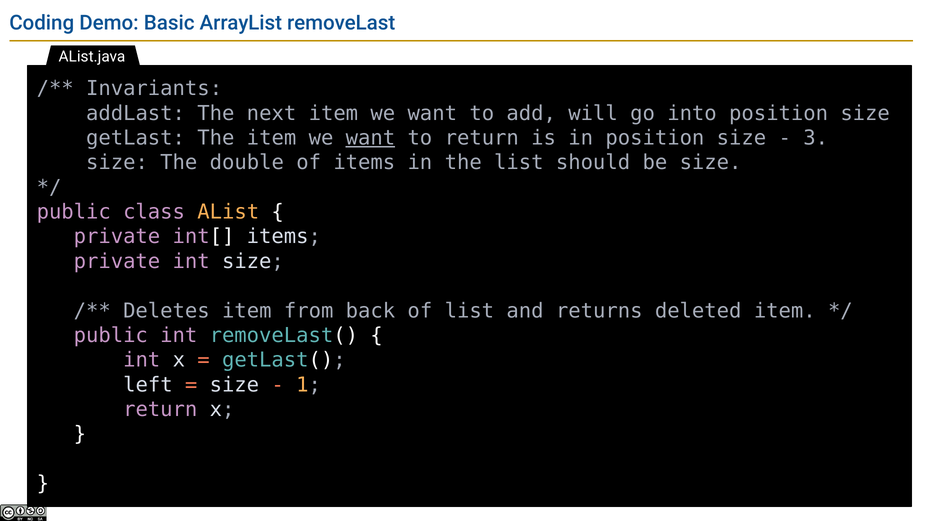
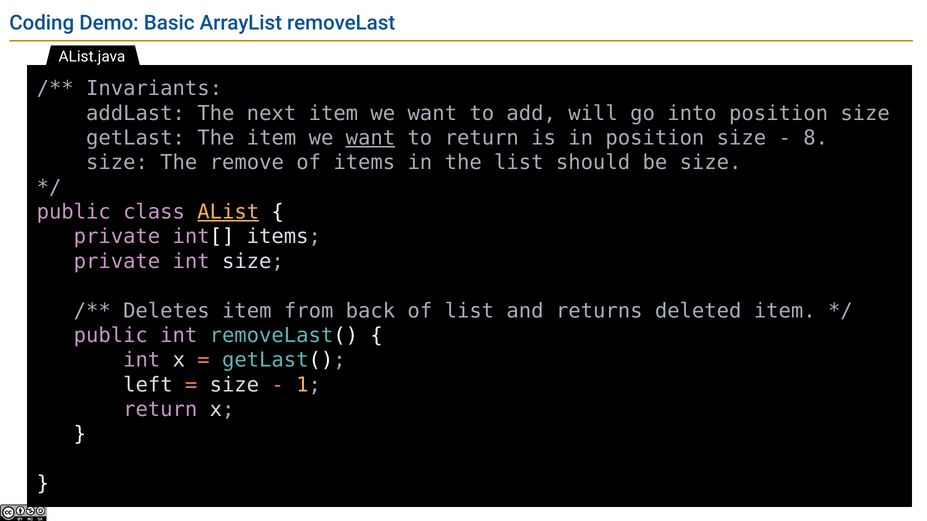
3: 3 -> 8 (816, 138)
double: double -> remove (247, 163)
AList underline: none -> present (228, 212)
